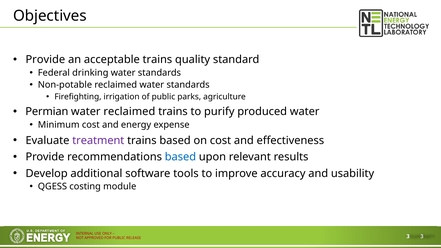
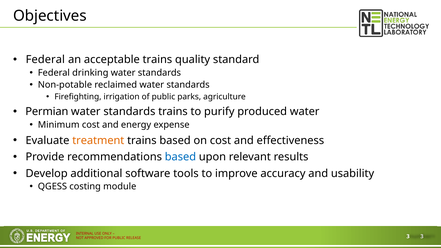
Provide: Provide -> Federal (45, 60)
reclaimed: reclaimed -> standards (129, 112)
treatment colour: purple -> orange (98, 140)
